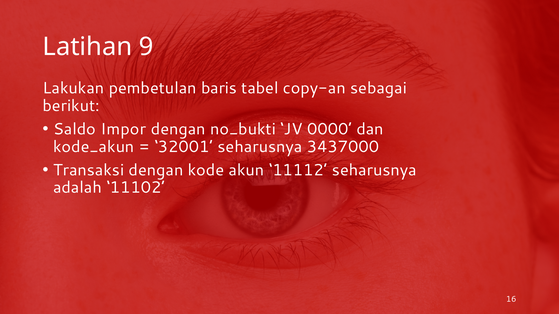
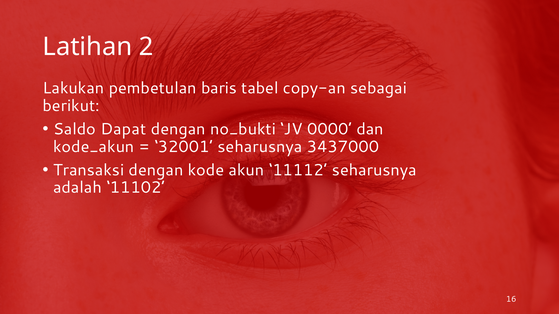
9: 9 -> 2 (146, 47)
Impor: Impor -> Dapat (123, 129)
